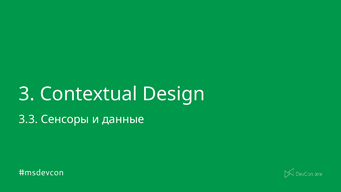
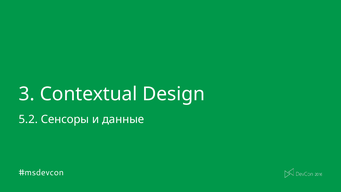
3.3: 3.3 -> 5.2 (28, 119)
